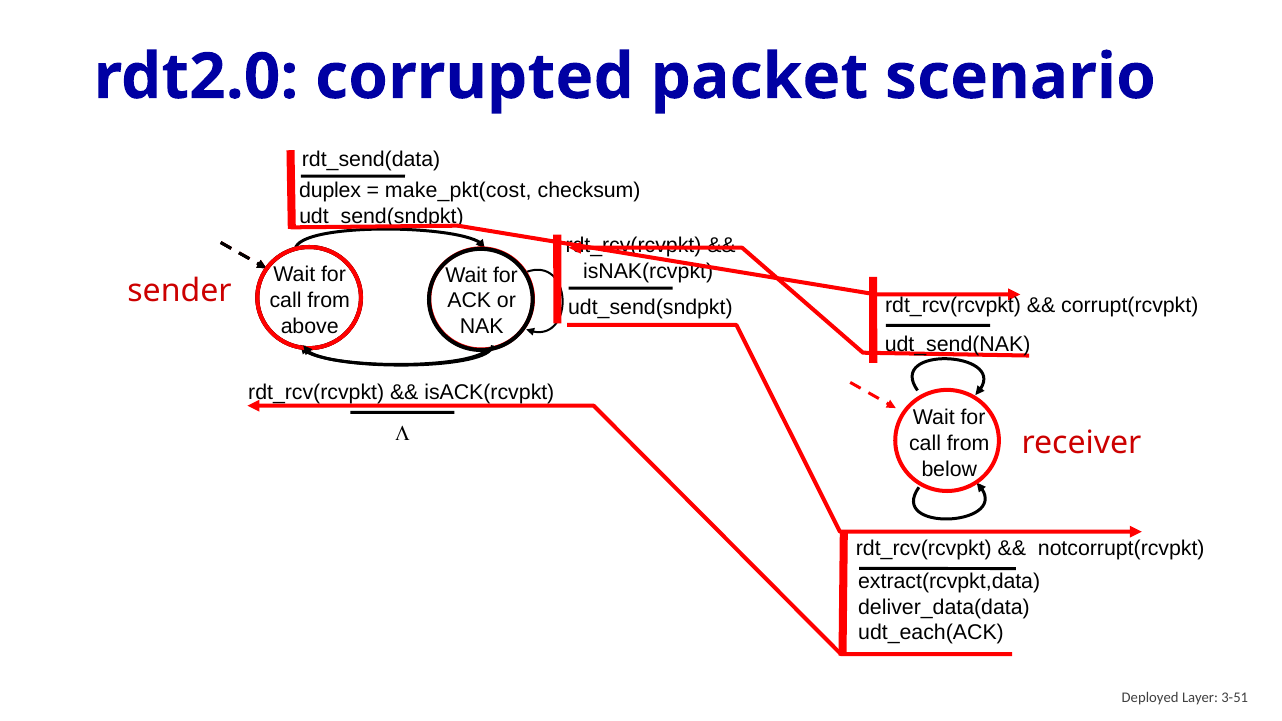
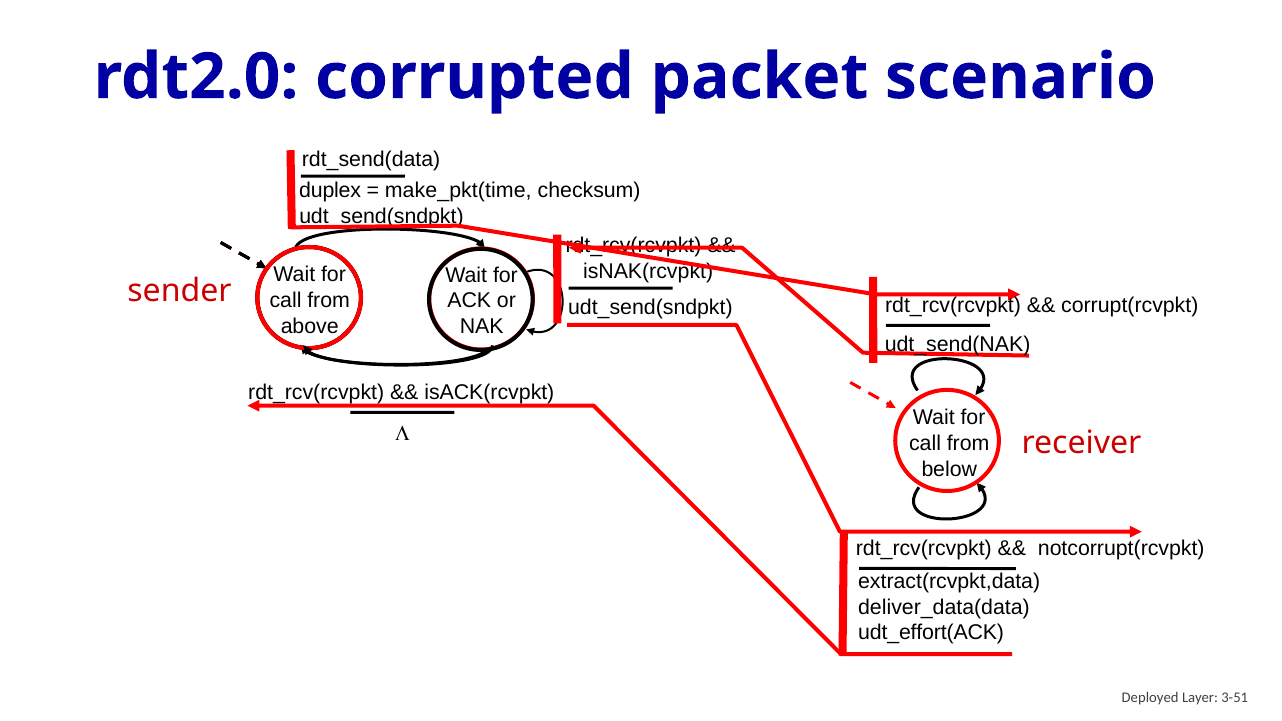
make_pkt(cost: make_pkt(cost -> make_pkt(time (458, 191)
udt_each(ACK: udt_each(ACK -> udt_effort(ACK (931, 633)
